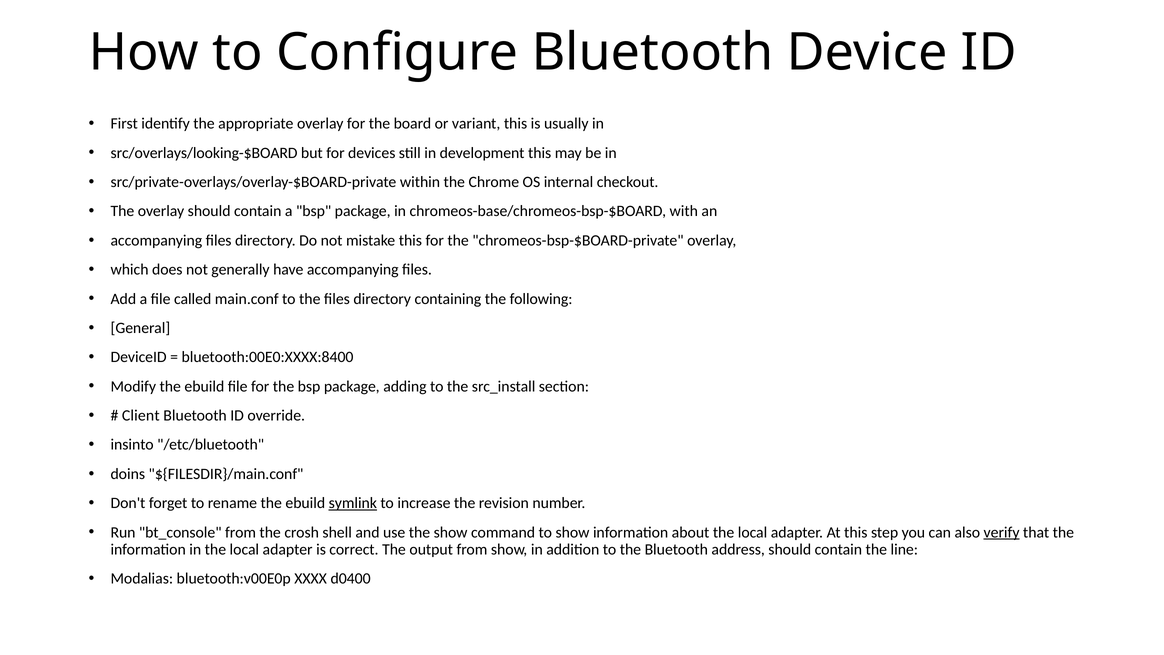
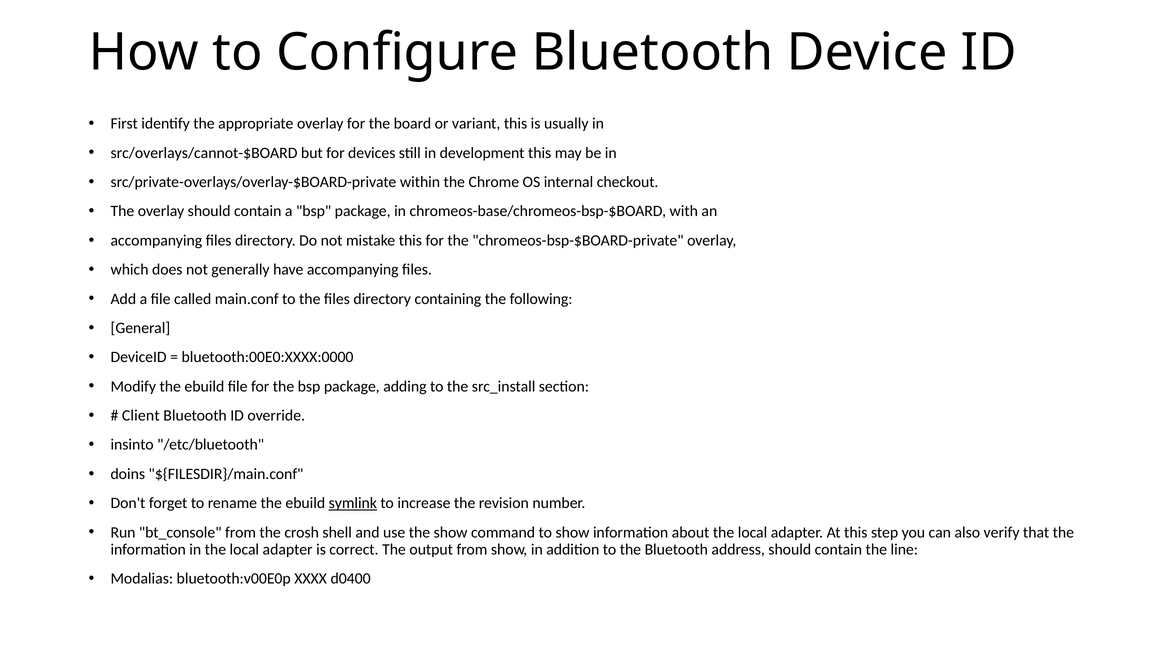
src/overlays/looking-$BOARD: src/overlays/looking-$BOARD -> src/overlays/cannot-$BOARD (204, 153)
bluetooth:00E0:XXXX:8400: bluetooth:00E0:XXXX:8400 -> bluetooth:00E0:XXXX:0000 (268, 357)
verify underline: present -> none (1002, 532)
